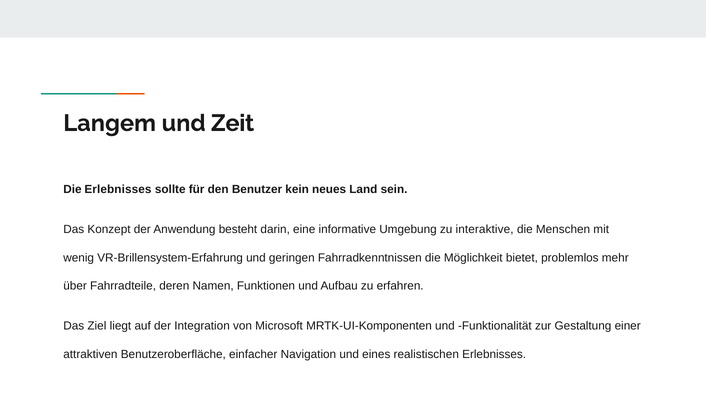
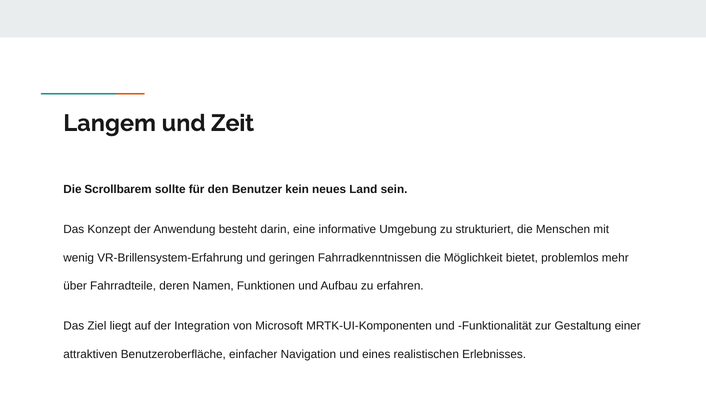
Die Erlebnisses: Erlebnisses -> Scrollbarem (118, 190)
interaktive: interaktive -> strukturiert (485, 230)
